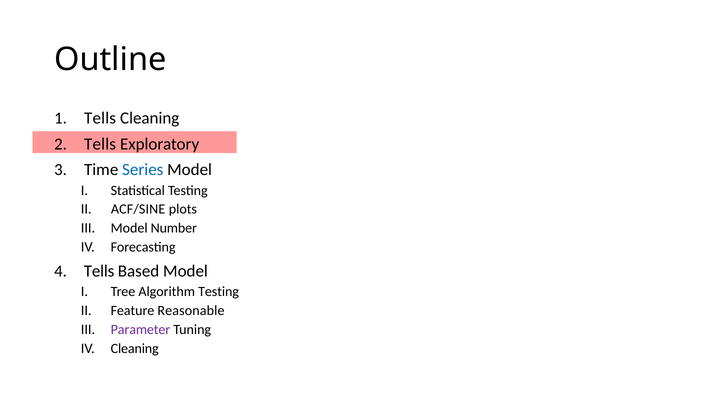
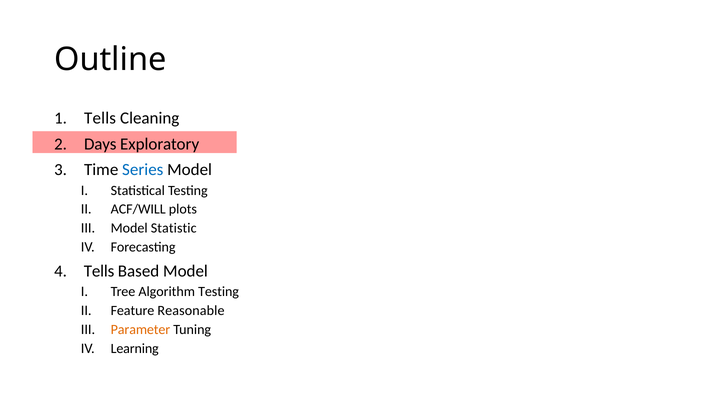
Tells: Tells -> Days (100, 144)
ACF/SINE: ACF/SINE -> ACF/WILL (138, 209)
Number: Number -> Statistic (174, 228)
Parameter colour: purple -> orange (140, 329)
Cleaning: Cleaning -> Learning (135, 348)
